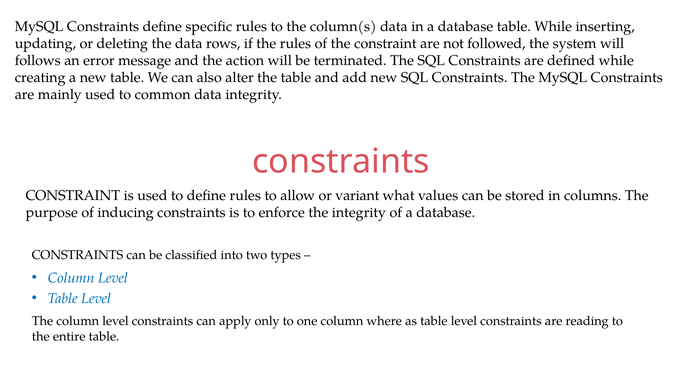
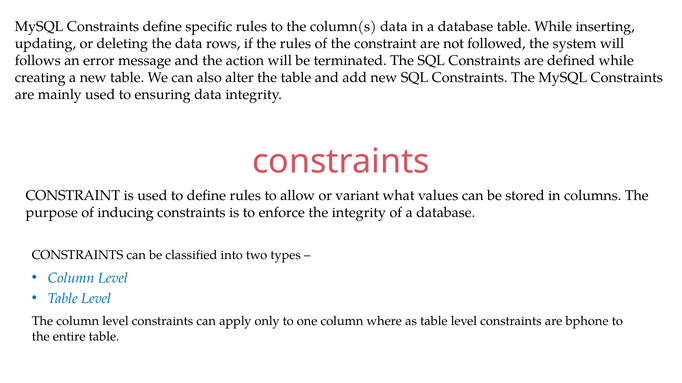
common: common -> ensuring (163, 95)
reading: reading -> bphone (587, 322)
